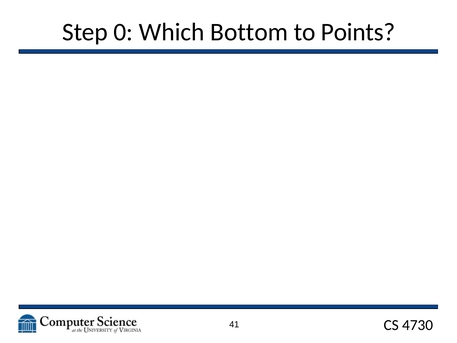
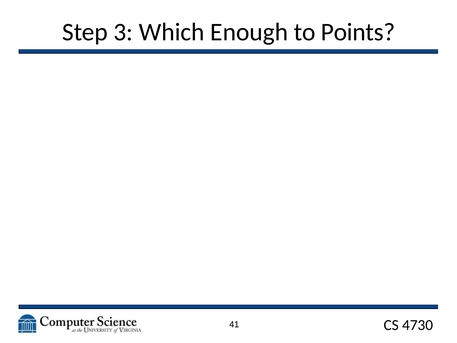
0: 0 -> 3 (123, 32)
Bottom: Bottom -> Enough (249, 32)
